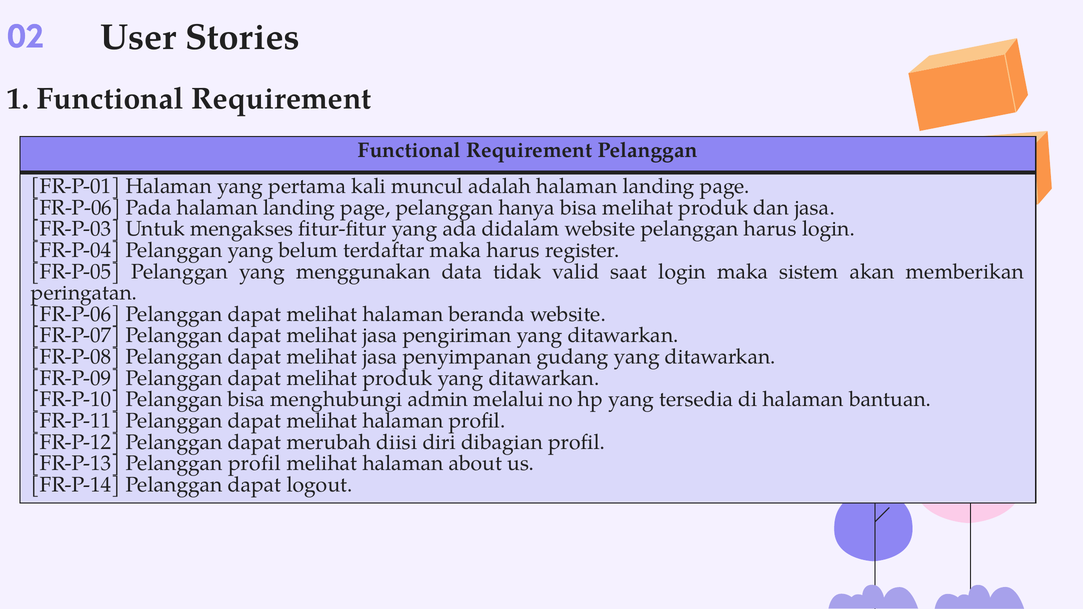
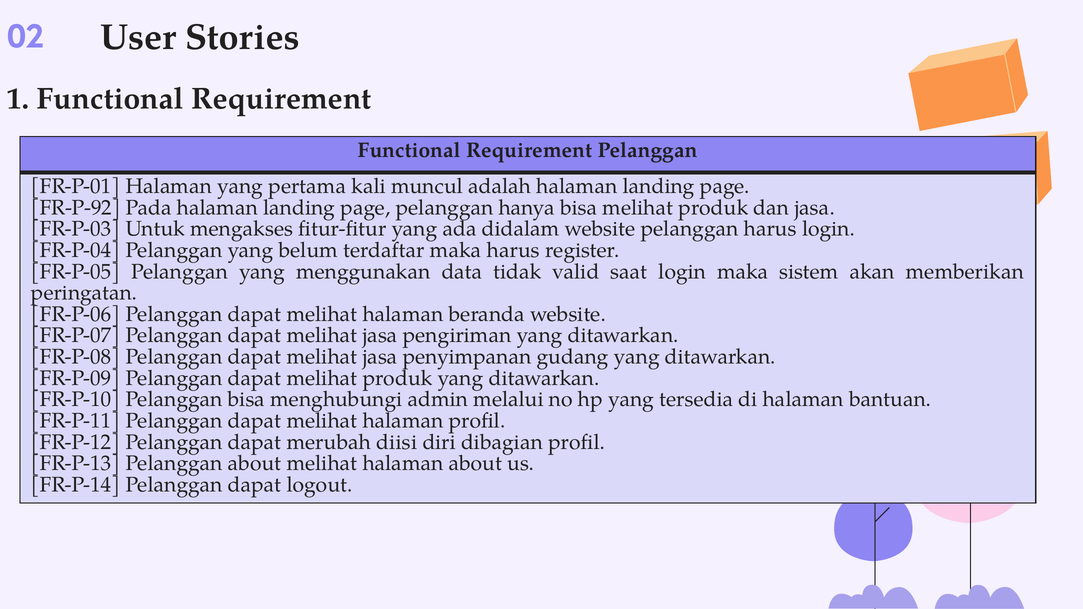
FR-P-06: FR-P-06 -> FR-P-92 (76, 208)
Pelanggan profil: profil -> about (255, 464)
